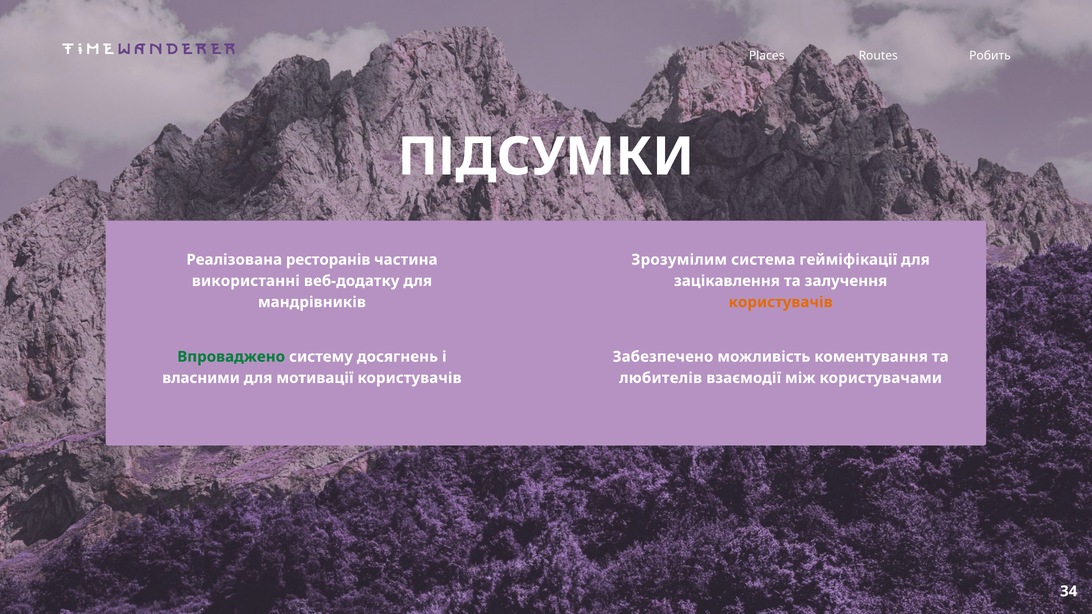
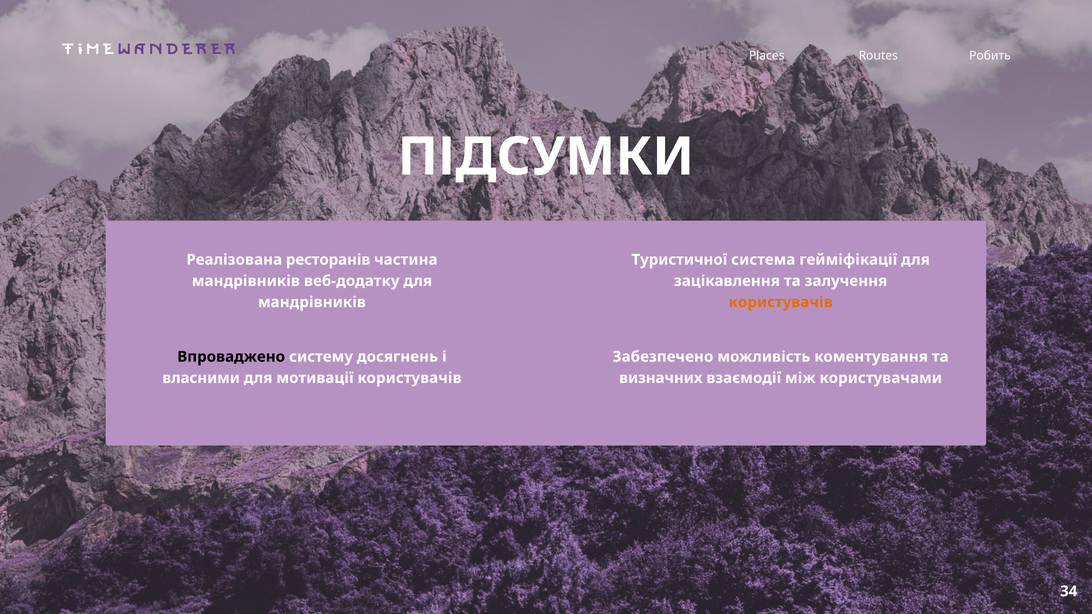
Зрозумілим: Зрозумілим -> Туристичної (679, 260)
використанні: використанні -> мандрівників (246, 281)
Впроваджено colour: green -> black (231, 357)
любителів: любителів -> визначних (661, 378)
